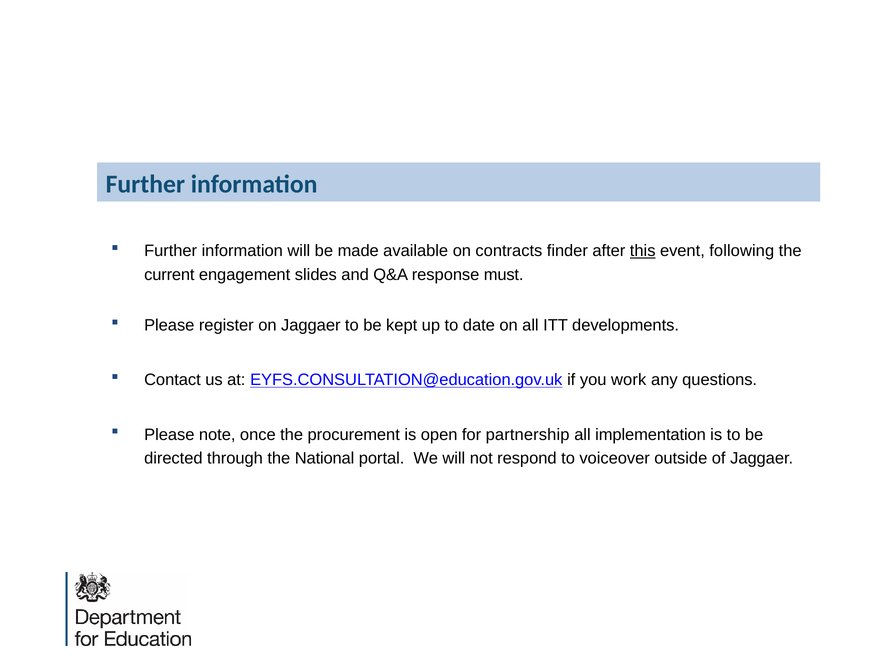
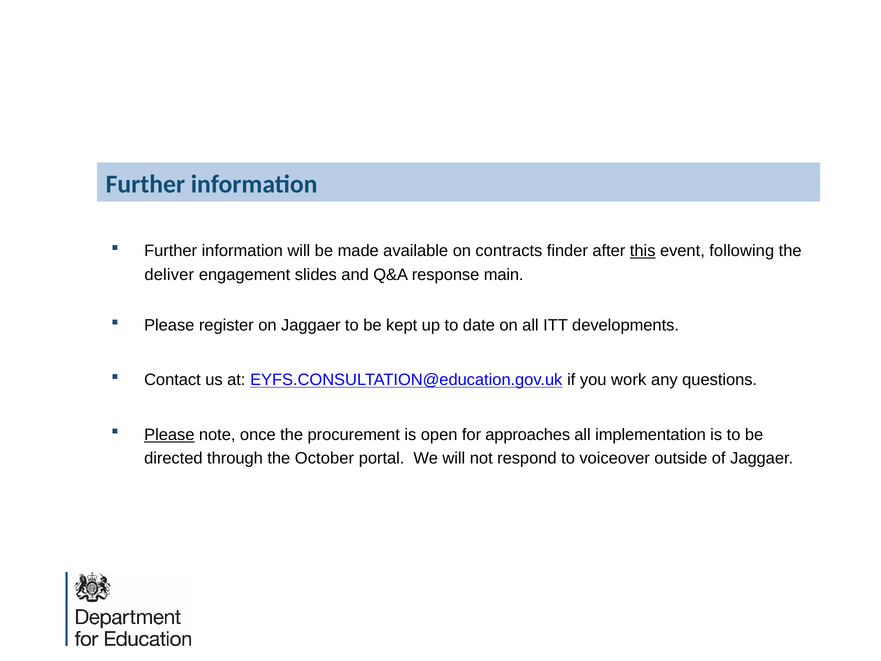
current: current -> deliver (169, 274)
must: must -> main (504, 274)
Please underline: none -> present (169, 435)
partnership: partnership -> approaches (528, 435)
National: National -> October (324, 458)
